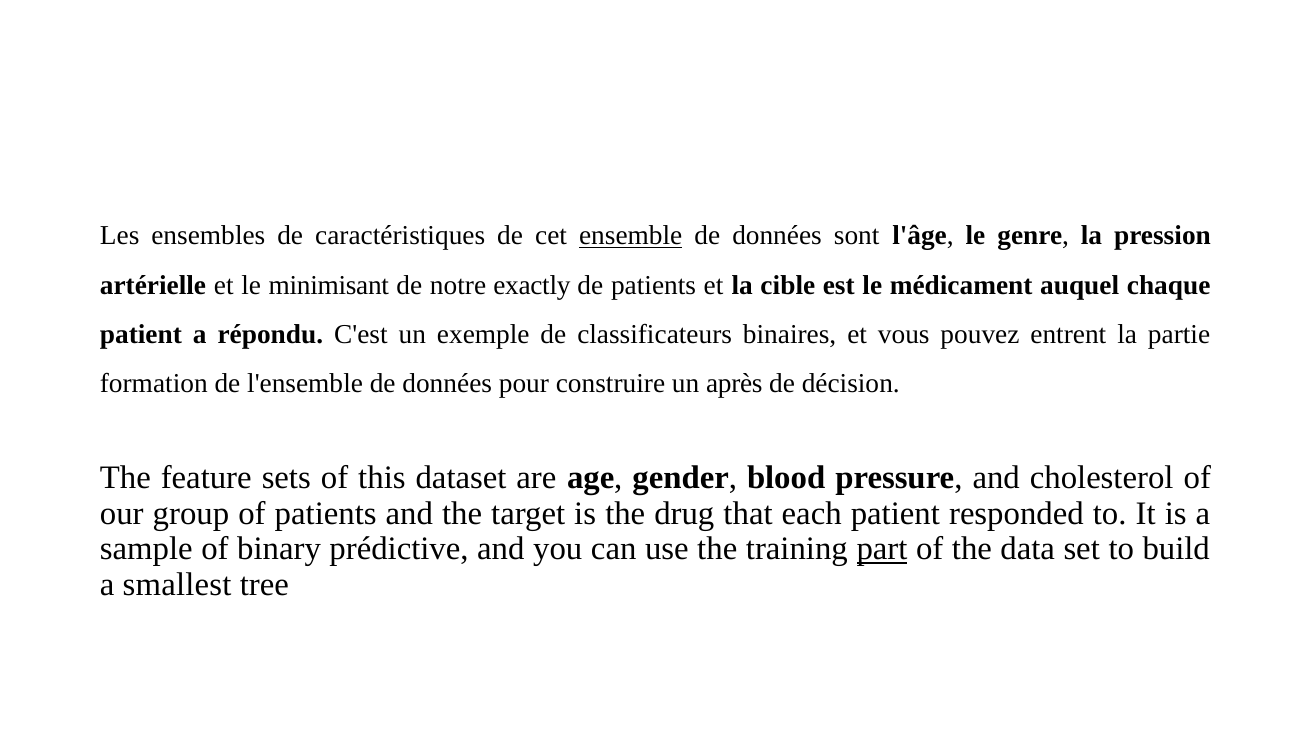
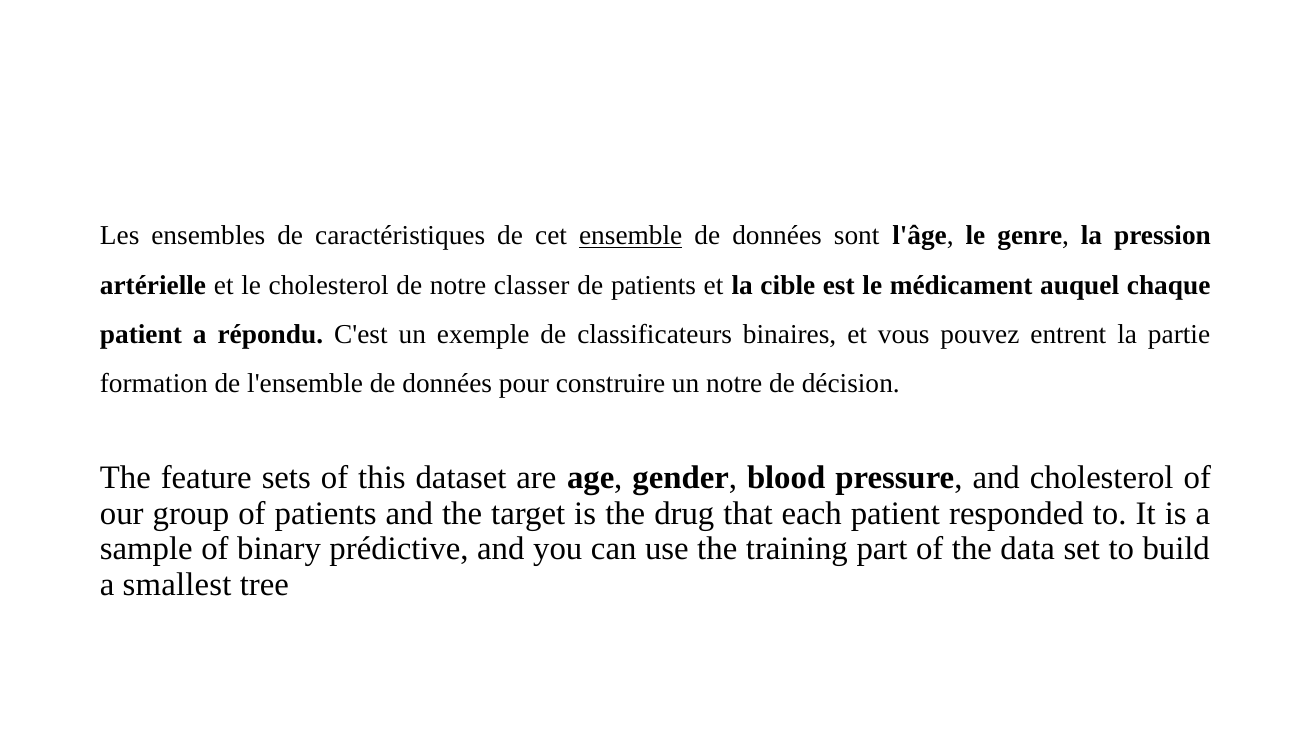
le minimisant: minimisant -> cholesterol (329, 285)
exactly: exactly -> classer (532, 285)
un après: après -> notre (734, 384)
part underline: present -> none (882, 549)
